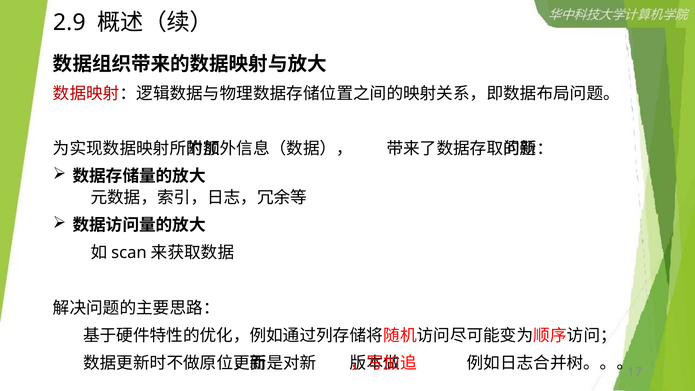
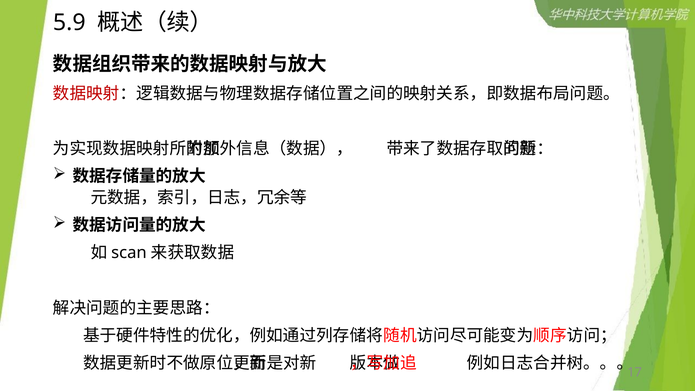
2.9: 2.9 -> 5.9 (69, 22)
